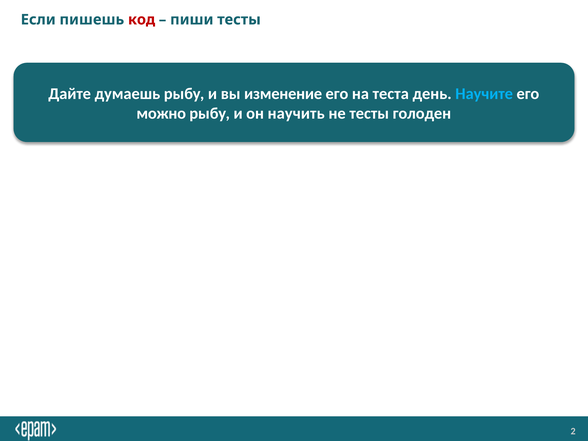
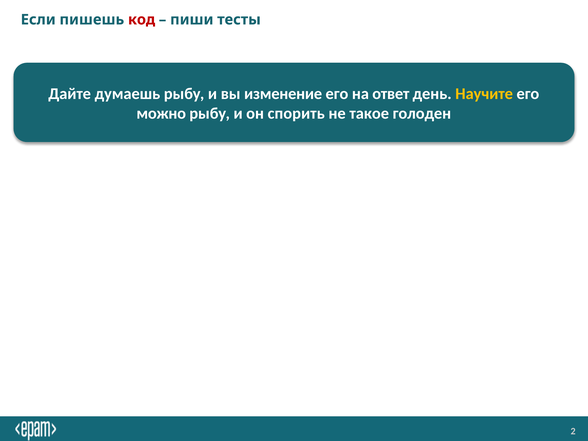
теста: теста -> ответ (391, 94)
Научите colour: light blue -> yellow (484, 94)
научить: научить -> спорить (296, 113)
не тесты: тесты -> такое (369, 113)
